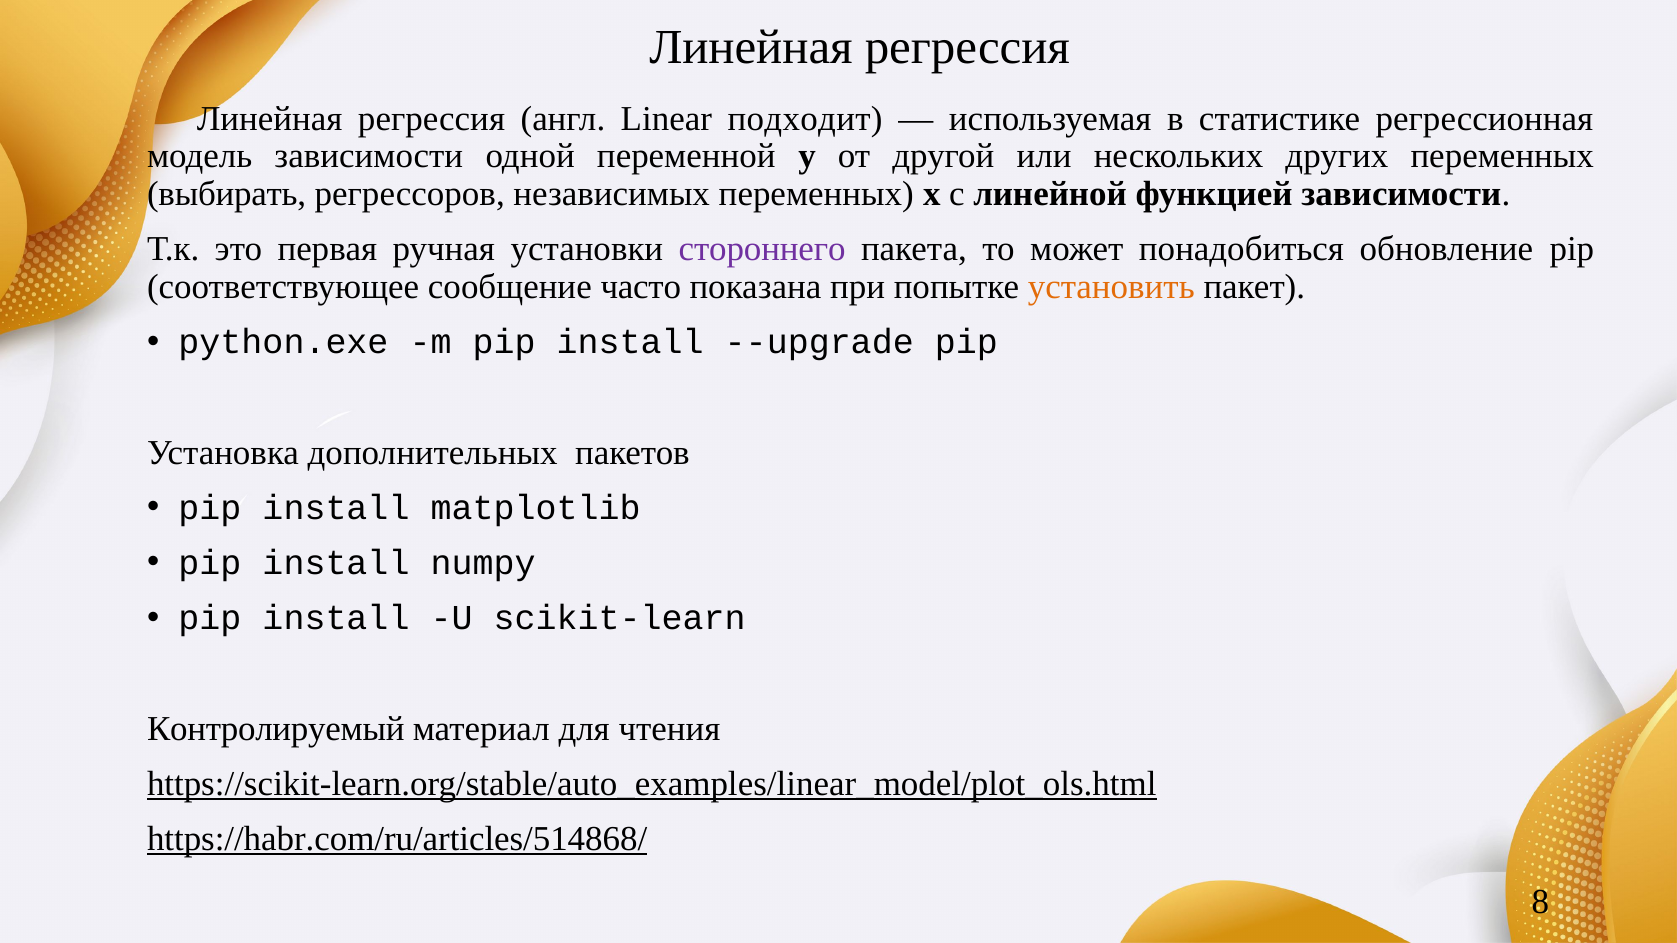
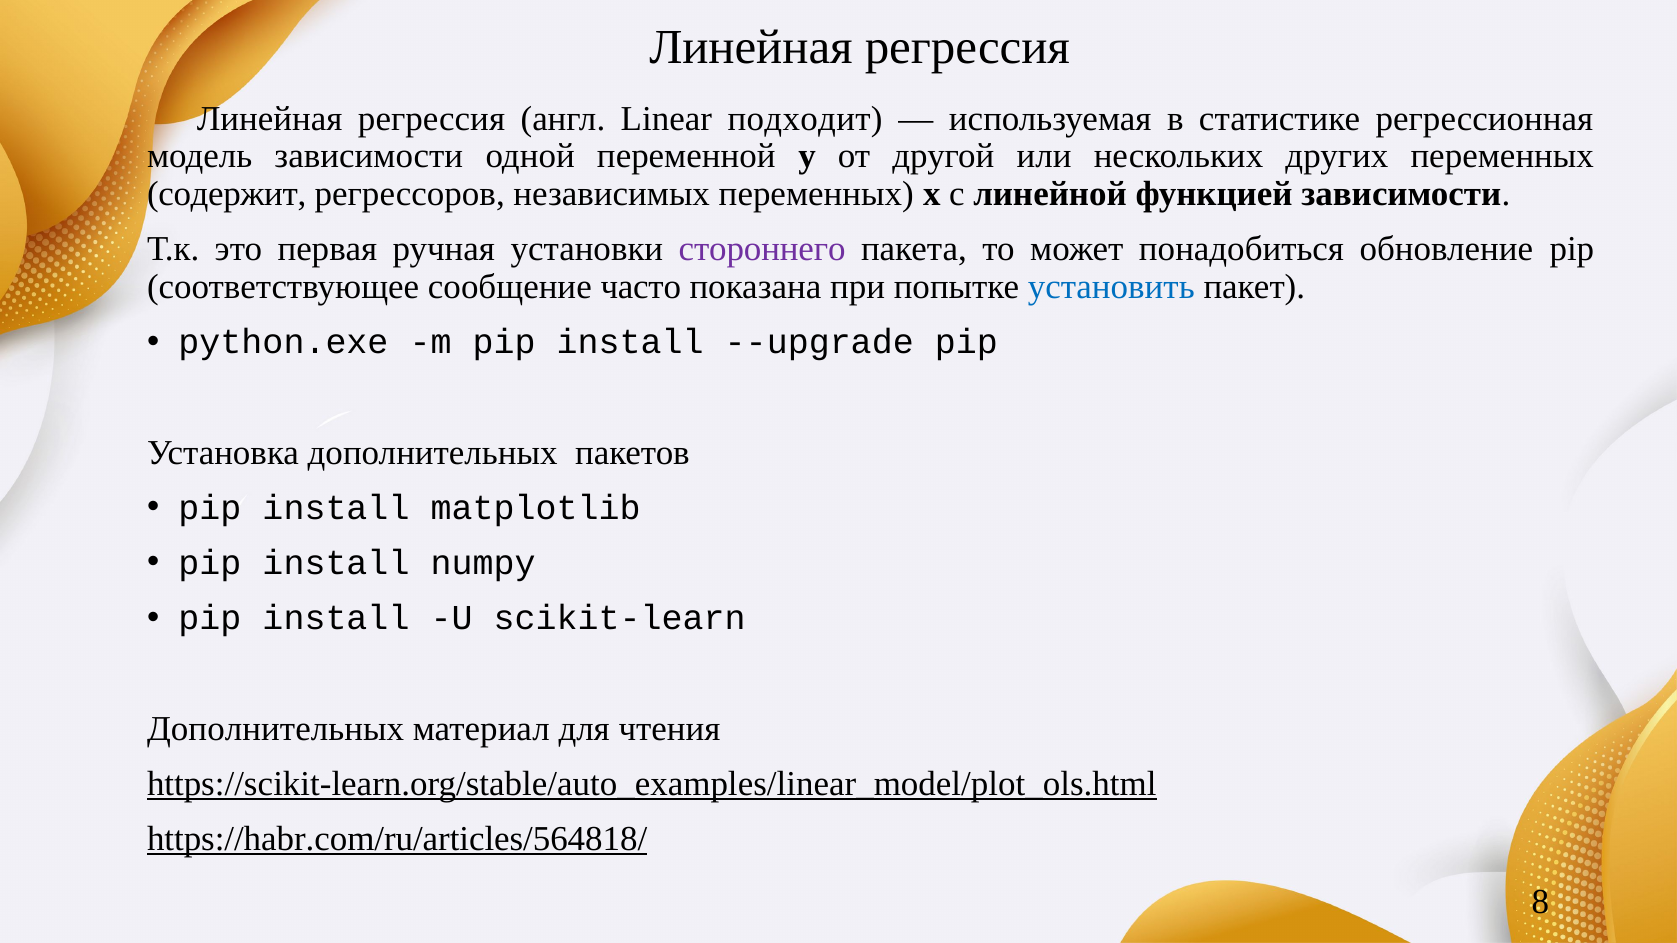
выбирать: выбирать -> содержит (227, 194)
установить colour: orange -> blue (1111, 287)
Контролируемый: Контролируемый -> Дополнительных (276, 729)
https://habr.com/ru/articles/514868/: https://habr.com/ru/articles/514868/ -> https://habr.com/ru/articles/564818/ (397, 839)
